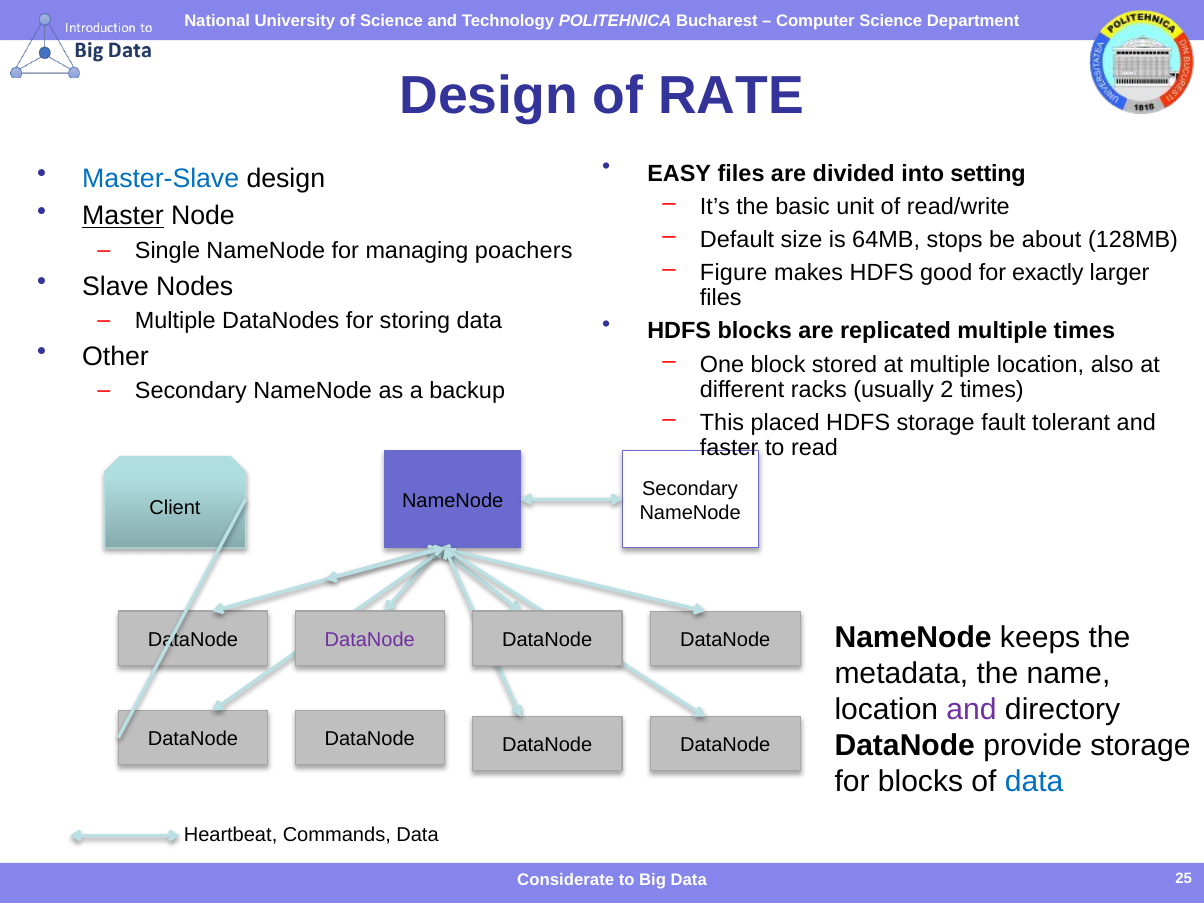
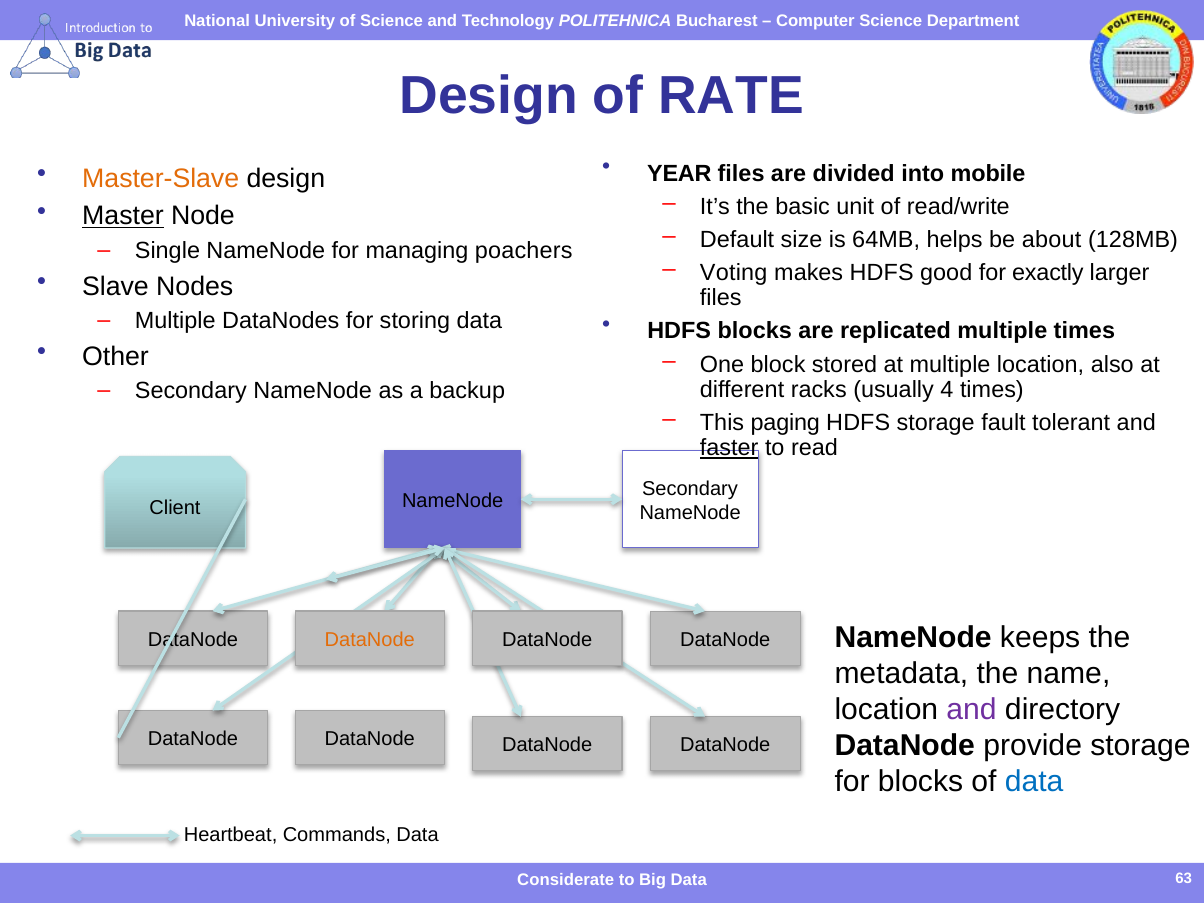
EASY: EASY -> YEAR (679, 174)
setting: setting -> mobile (988, 174)
Master-Slave colour: blue -> orange (161, 179)
stops: stops -> helps (955, 240)
Figure: Figure -> Voting (734, 273)
2: 2 -> 4 (947, 390)
placed: placed -> paging (785, 423)
faster underline: none -> present (729, 448)
DataNode colour: purple -> orange (370, 640)
25: 25 -> 63 (1184, 879)
